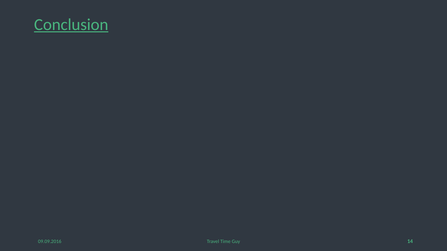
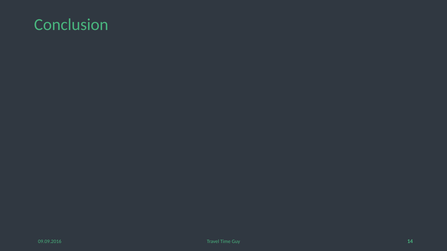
Conclusion underline: present -> none (71, 25)
